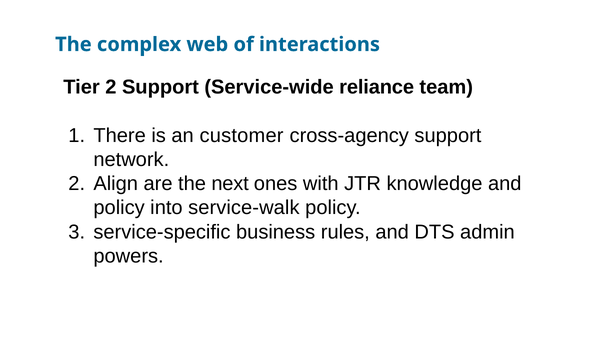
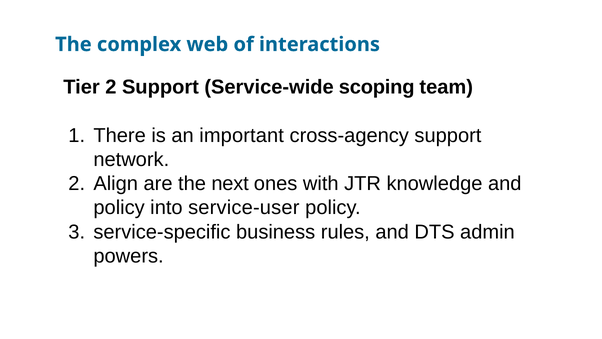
reliance: reliance -> scoping (377, 87)
customer: customer -> important (242, 135)
service-walk: service-walk -> service-user (244, 208)
